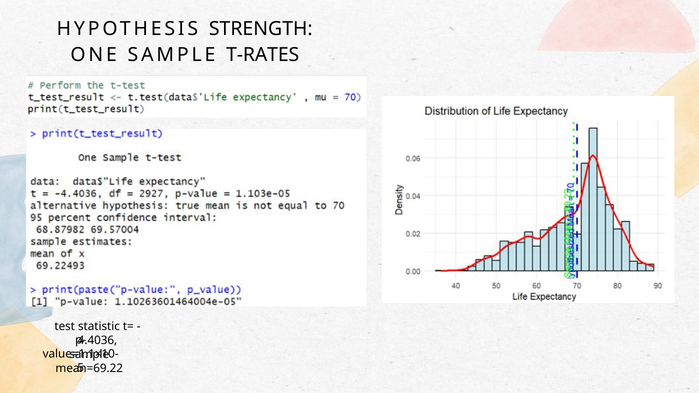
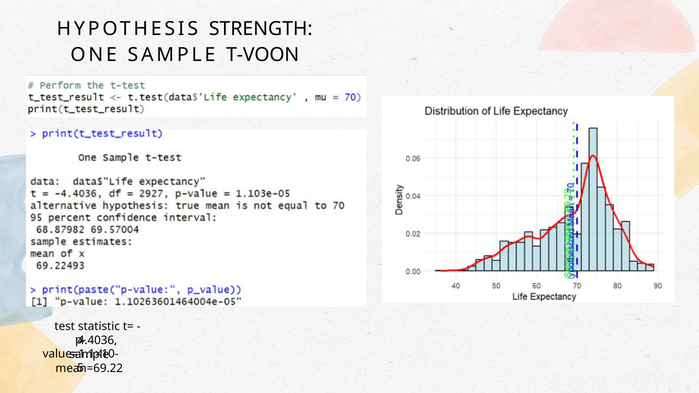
T-RATES: T-RATES -> T-VOON (263, 55)
